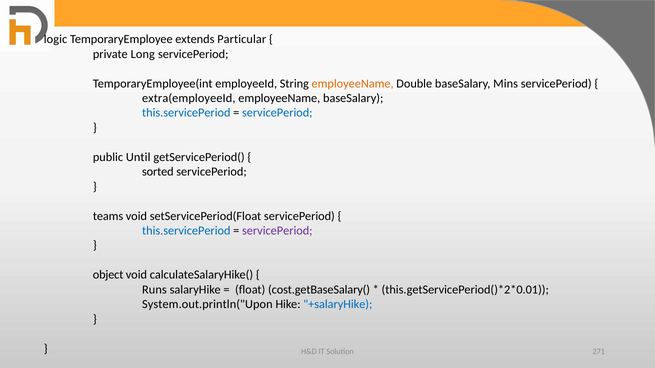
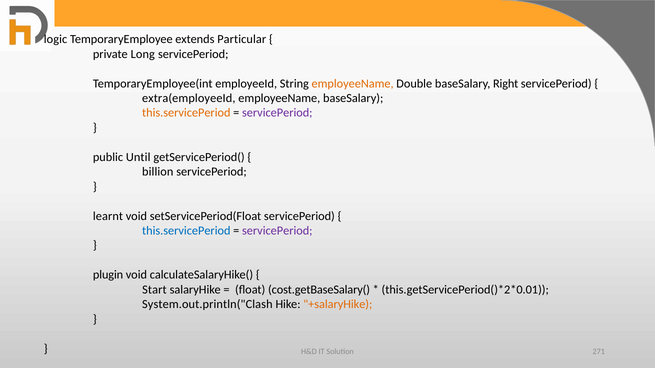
Mins: Mins -> Right (506, 84)
this.servicePeriod colour: blue -> orange (186, 113)
servicePeriod colour: blue -> purple (277, 113)
sorted: sorted -> billion (158, 172)
teams: teams -> learnt (108, 216)
object: object -> plugin (108, 275)
Runs: Runs -> Start (154, 290)
System.out.println("Upon: System.out.println("Upon -> System.out.println("Clash (207, 305)
+salaryHike colour: blue -> orange (338, 305)
